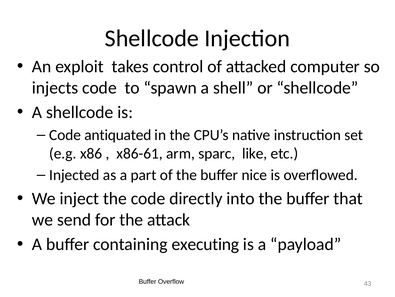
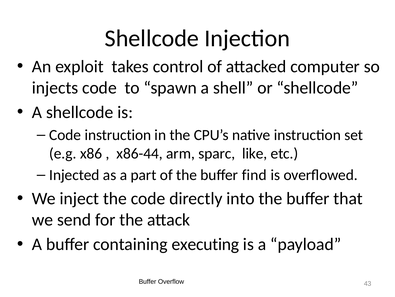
Code antiquated: antiquated -> instruction (118, 135)
x86-61: x86-61 -> x86-44 (140, 153)
nice: nice -> find (254, 175)
